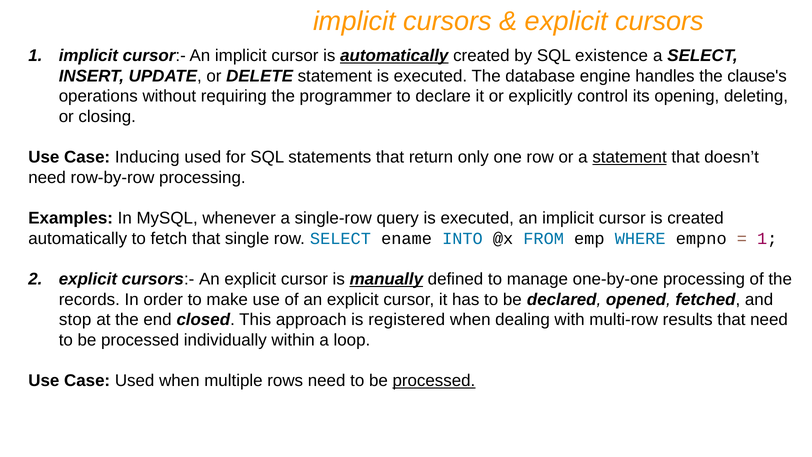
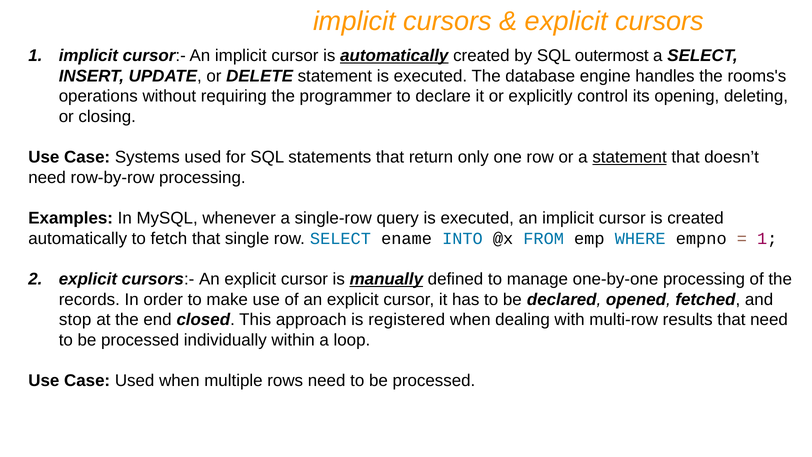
existence: existence -> outermost (612, 56)
clause's: clause's -> rooms's (757, 76)
Inducing: Inducing -> Systems (147, 157)
processed underline: present -> none (434, 381)
